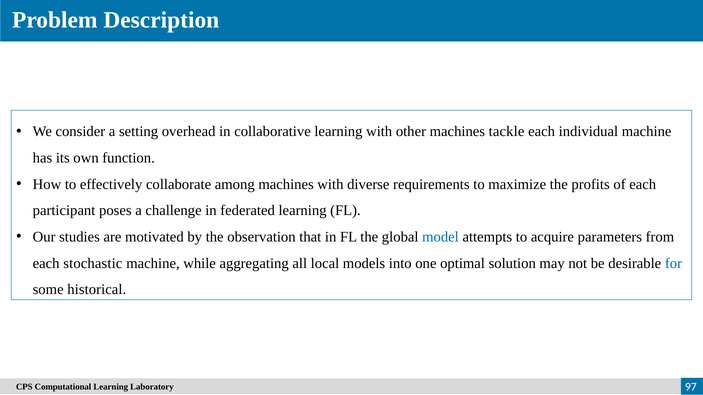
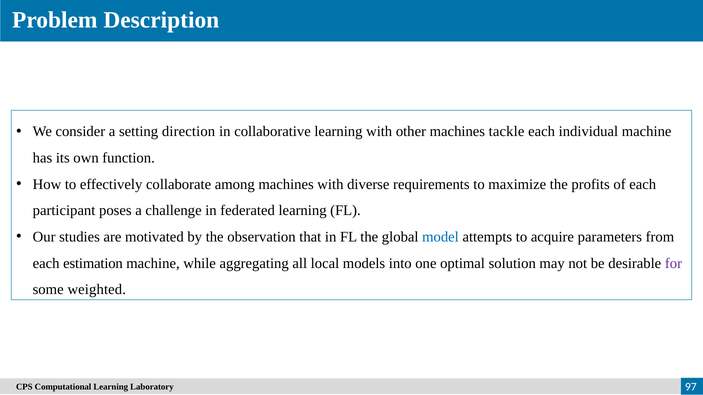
overhead: overhead -> direction (189, 132)
stochastic: stochastic -> estimation (93, 263)
for colour: blue -> purple (673, 263)
historical: historical -> weighted (97, 290)
